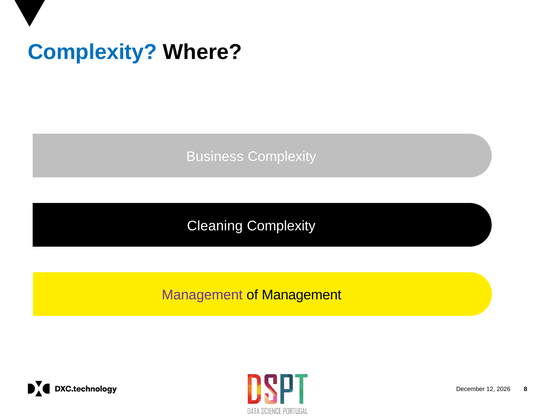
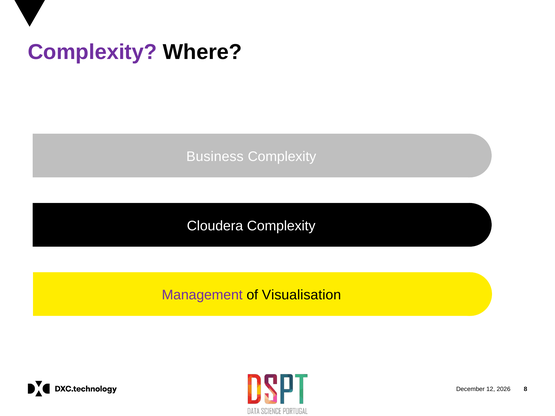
Complexity colour: blue -> purple (92, 52)
Cleaning: Cleaning -> Cloudera (215, 226)
of Management: Management -> Visualisation (301, 295)
